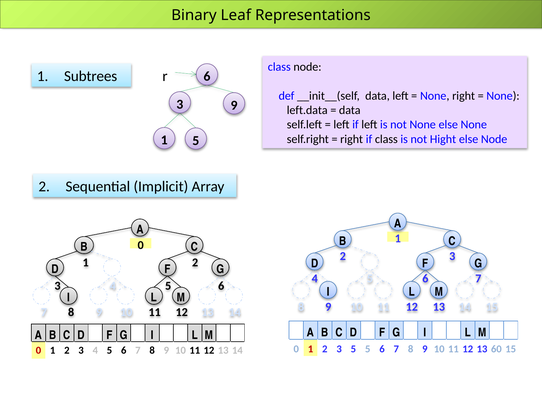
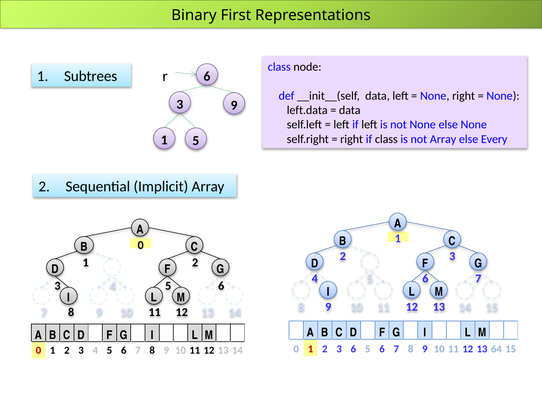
Leaf: Leaf -> First (236, 15)
not Hight: Hight -> Array (443, 139)
else Node: Node -> Every (494, 139)
2 3 5: 5 -> 6 (353, 349)
60: 60 -> 64 (496, 349)
